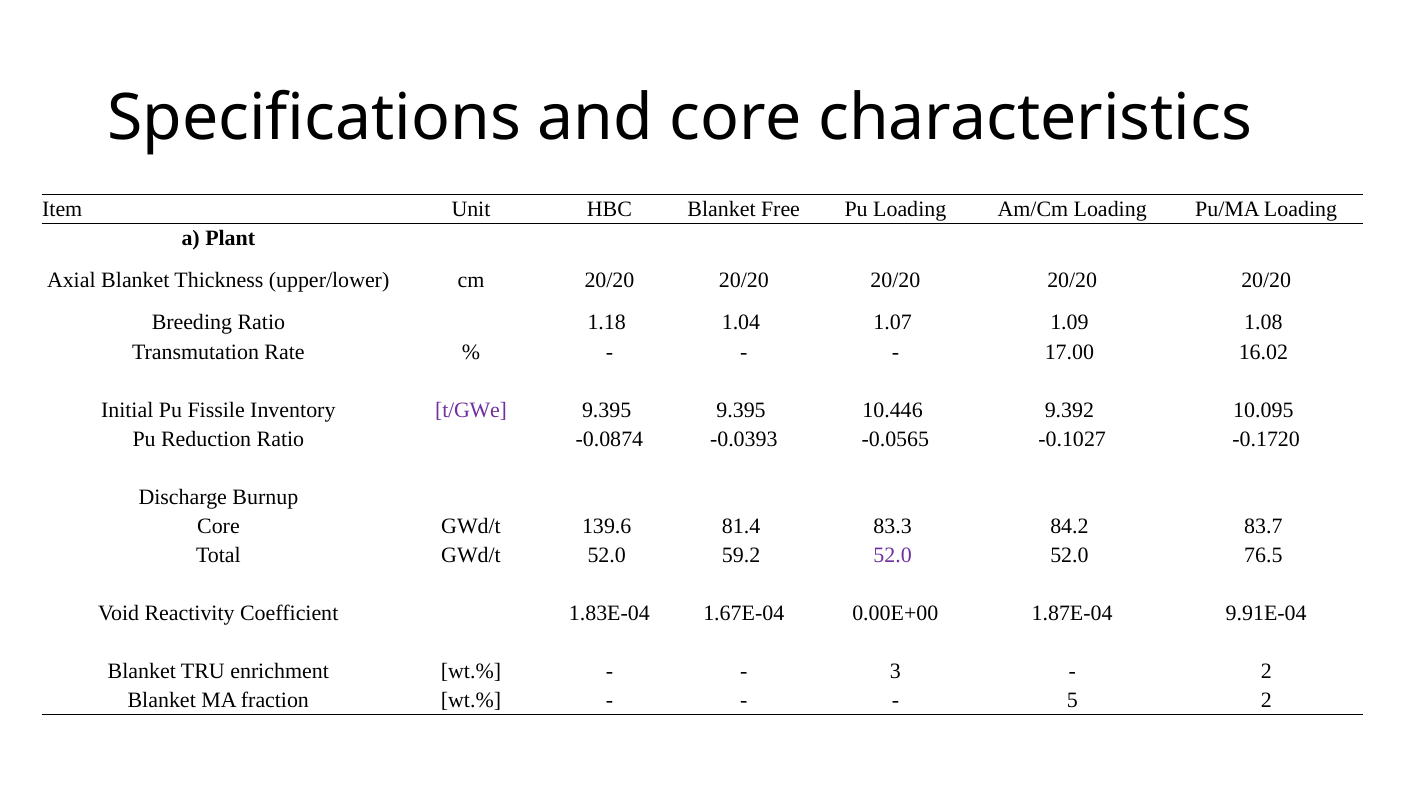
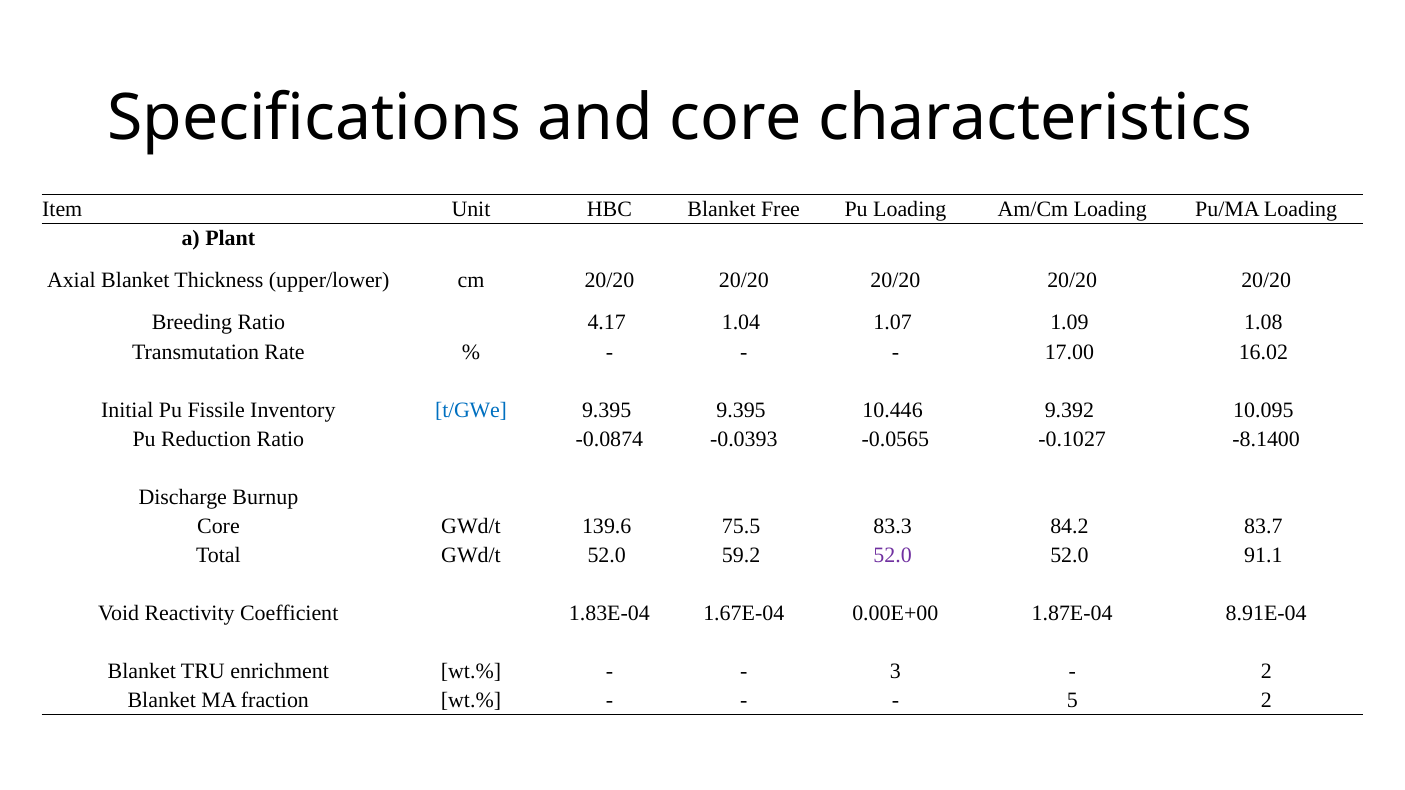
1.18: 1.18 -> 4.17 (607, 323)
t/GWe colour: purple -> blue (471, 410)
-0.1720: -0.1720 -> -8.1400 (1266, 439)
81.4: 81.4 -> 75.5 (741, 526)
76.5: 76.5 -> 91.1 (1263, 555)
9.91E-04: 9.91E-04 -> 8.91E-04 (1266, 614)
